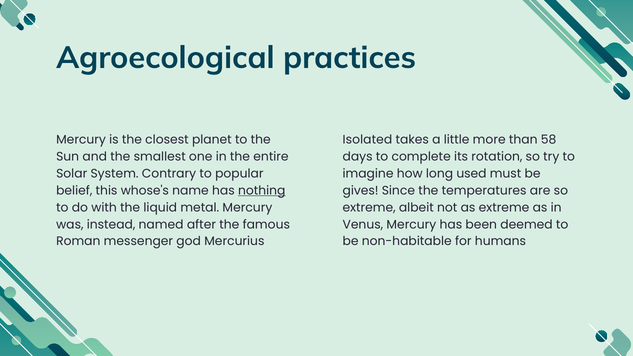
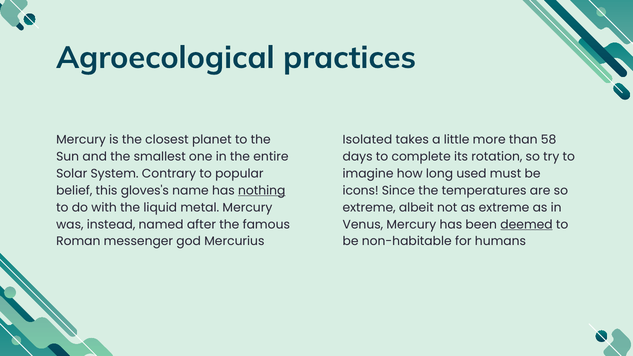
whose's: whose's -> gloves's (145, 191)
gives: gives -> icons (361, 191)
deemed underline: none -> present (527, 225)
